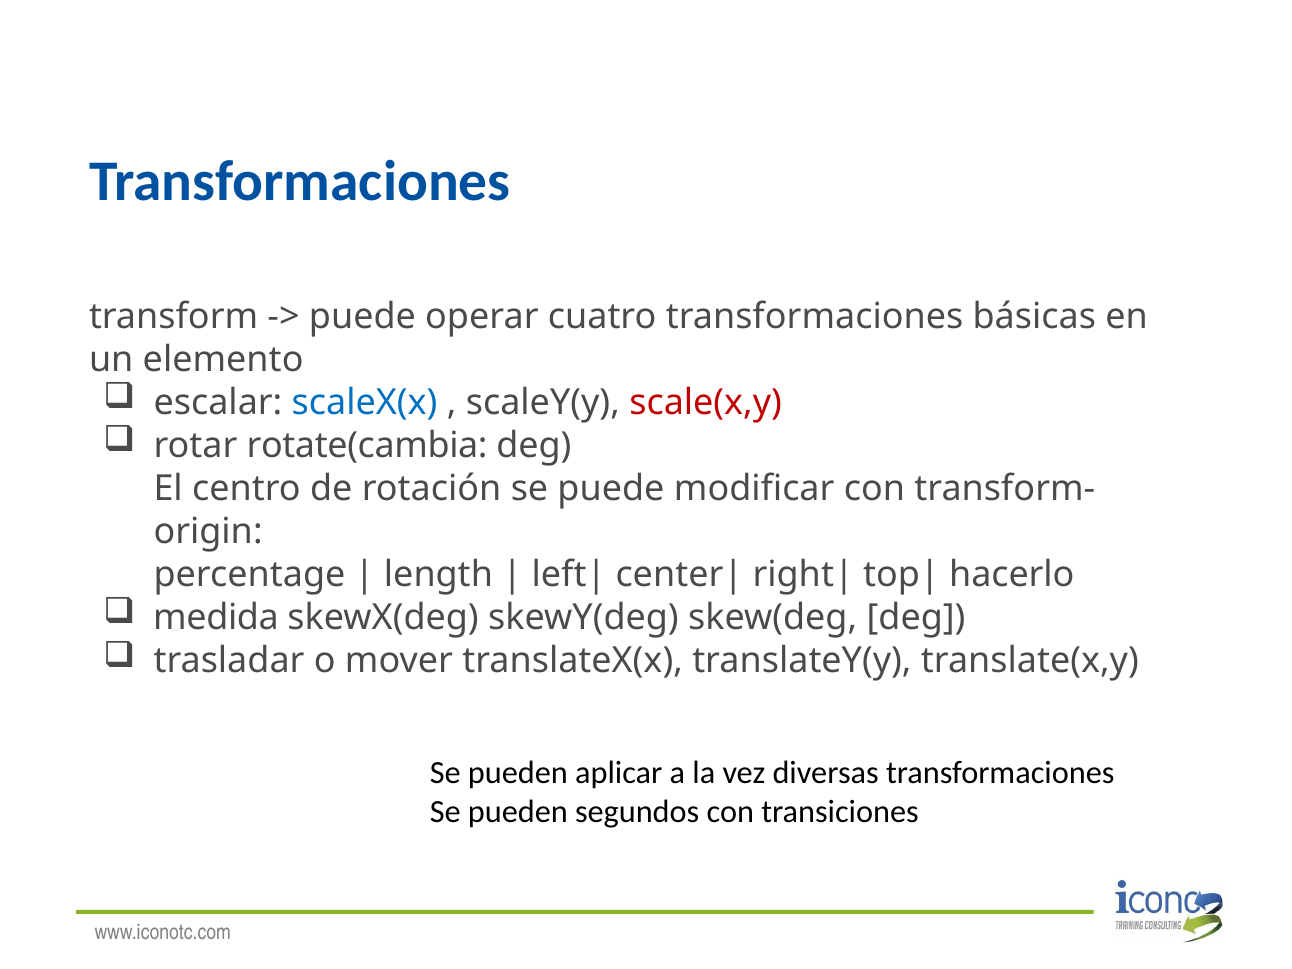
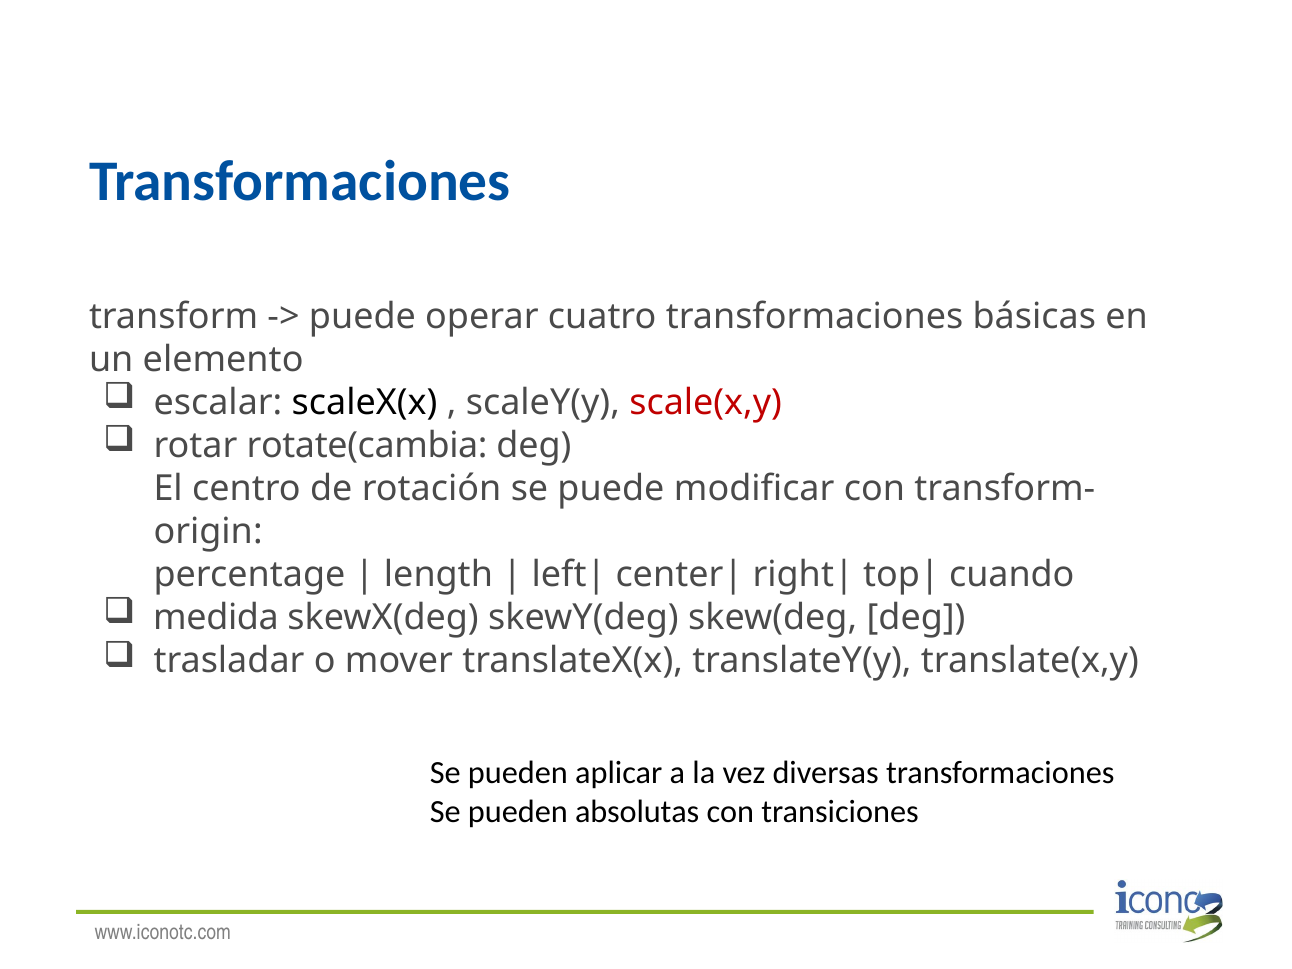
scaleX(x colour: blue -> black (365, 403)
hacerlo: hacerlo -> cuando (1012, 575)
segundos: segundos -> absolutas (637, 811)
